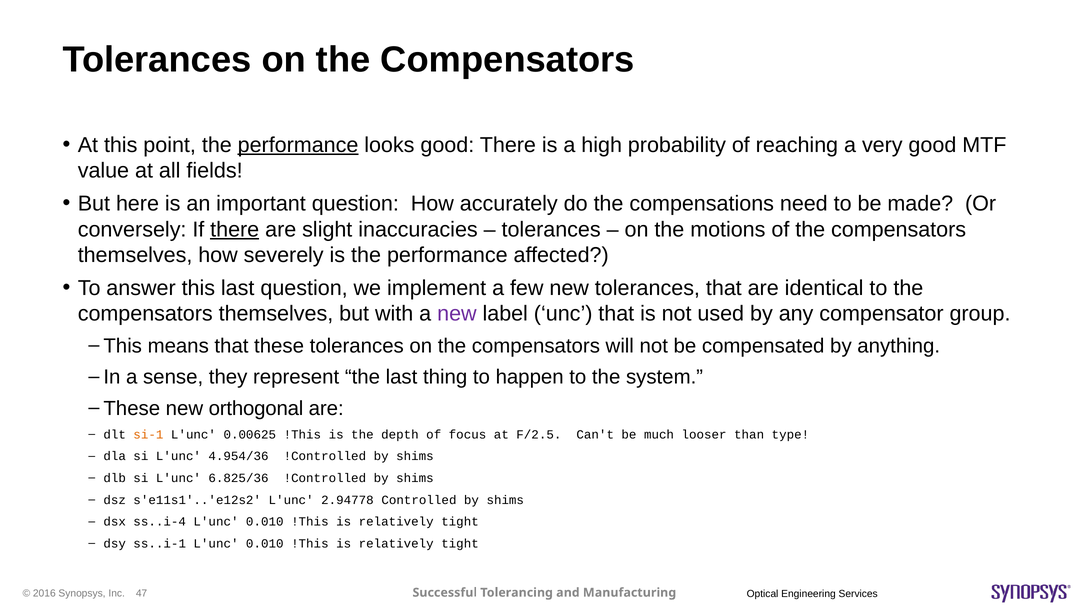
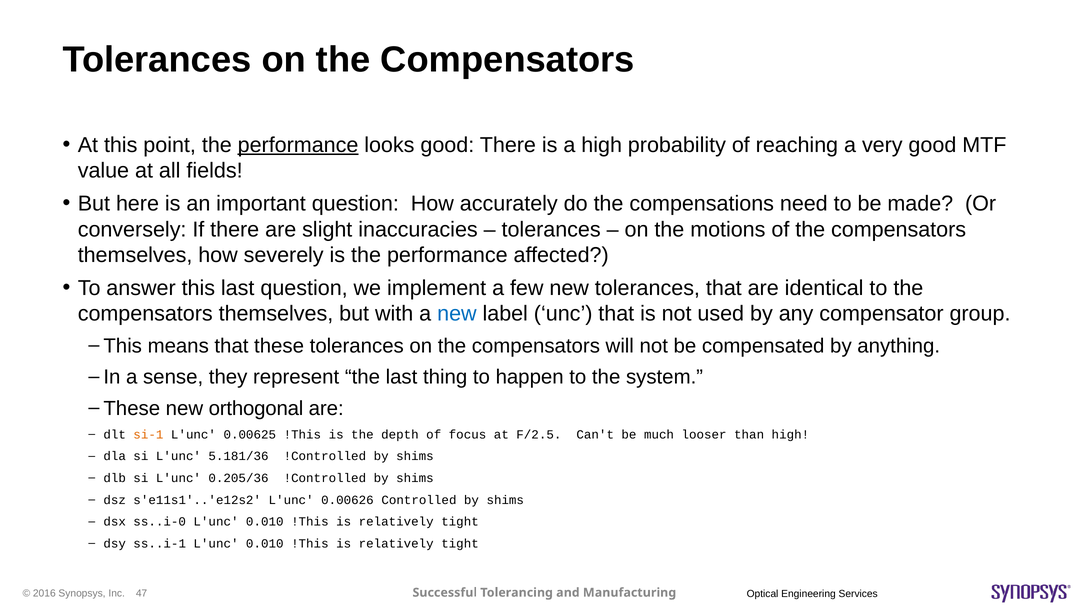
there underline: present -> none (235, 229)
new colour: purple -> blue (457, 314)
than type: type -> high (790, 434)
4.954/36: 4.954/36 -> 5.181/36 (238, 456)
6.825/36: 6.825/36 -> 0.205/36 (238, 478)
2.94778: 2.94778 -> 0.00626 (347, 500)
ss..i-4: ss..i-4 -> ss..i-0 (160, 521)
